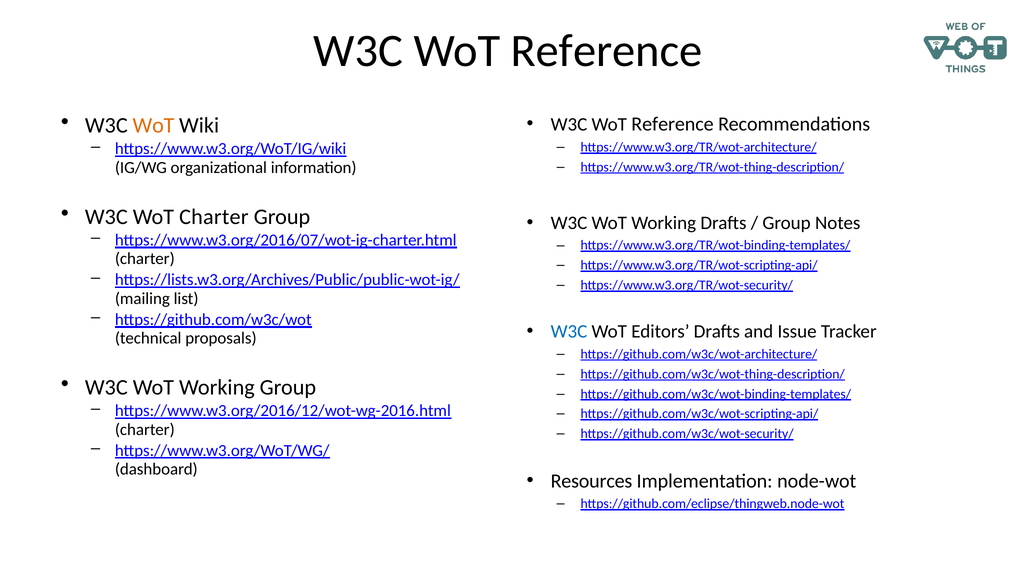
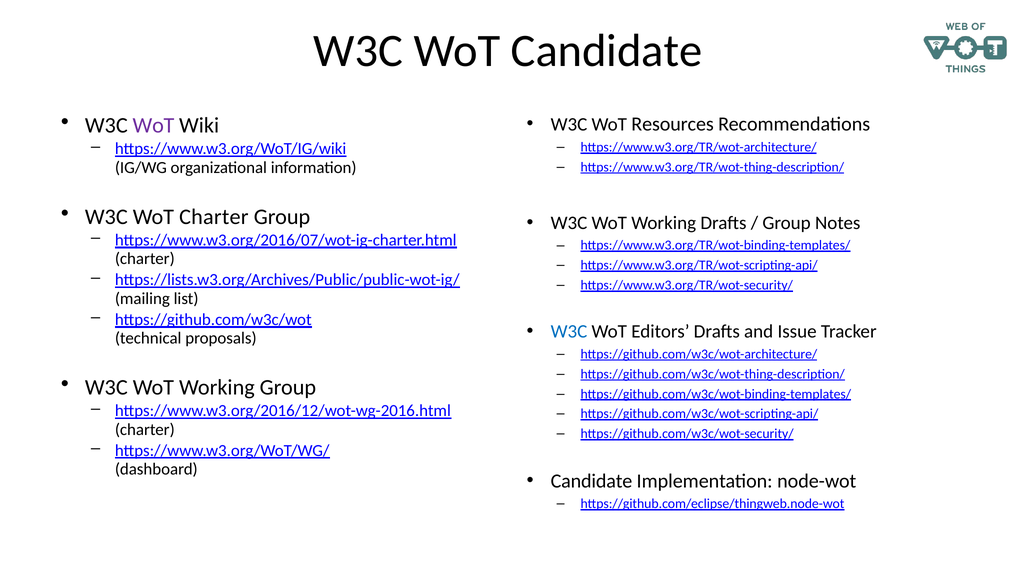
Reference: Reference -> Candidate (607, 51)
WoT colour: orange -> purple (154, 126)
Reference: Reference -> Resources (673, 124)
Resources: Resources -> Candidate (591, 481)
